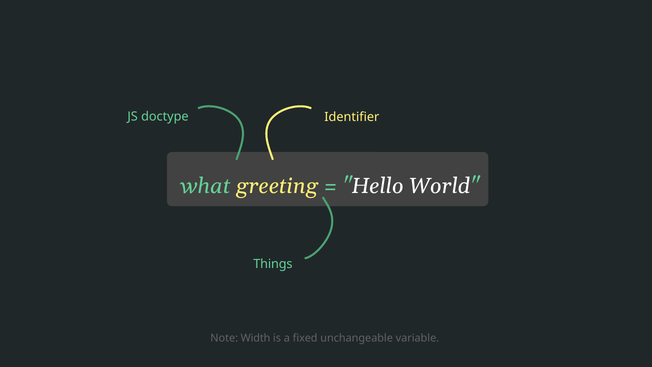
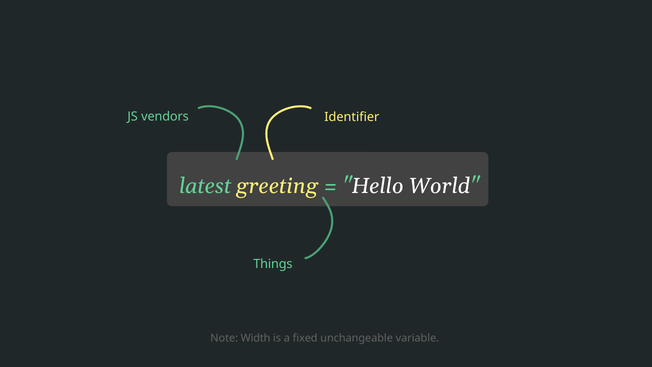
doctype: doctype -> vendors (165, 116)
what: what -> latest (205, 186)
